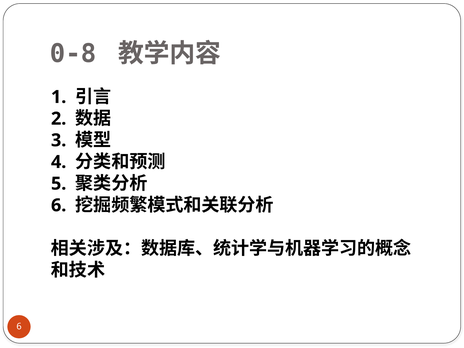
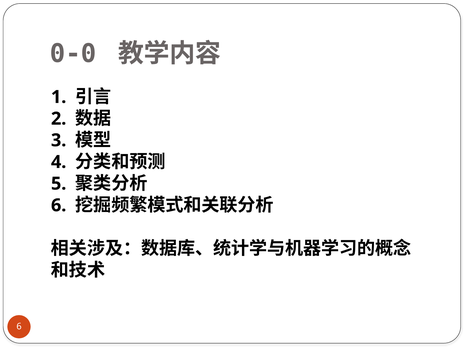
0-8: 0-8 -> 0-0 (73, 54)
